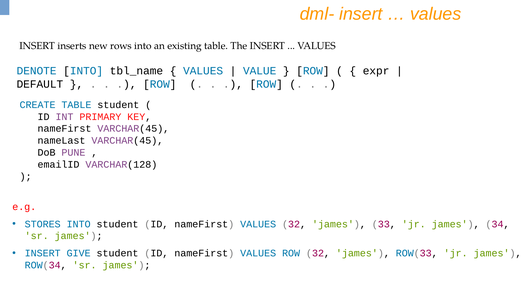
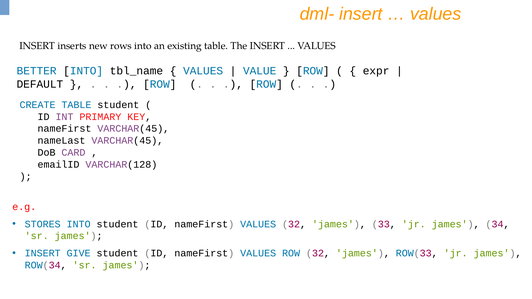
DENOTE: DENOTE -> BETTER (37, 71)
PUNE: PUNE -> CARD (73, 153)
